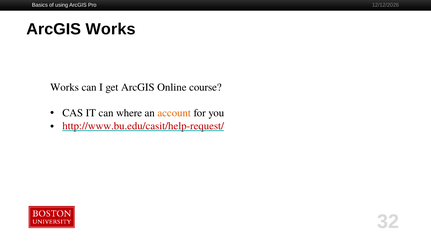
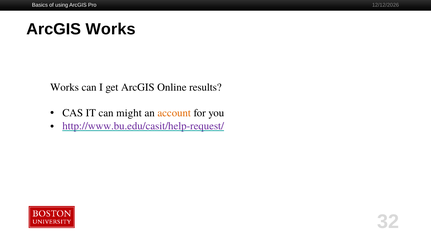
course: course -> results (205, 87)
where: where -> might (129, 113)
http://www.bu.edu/casit/help-request/ colour: red -> purple (143, 126)
